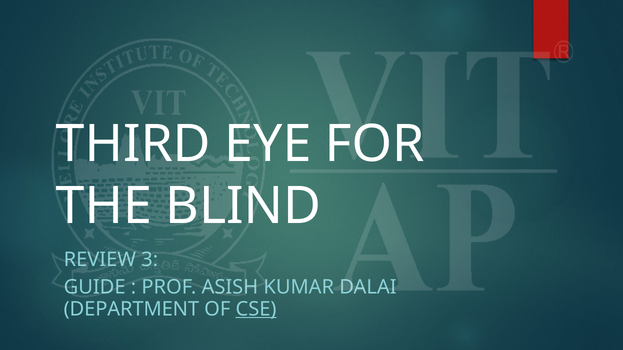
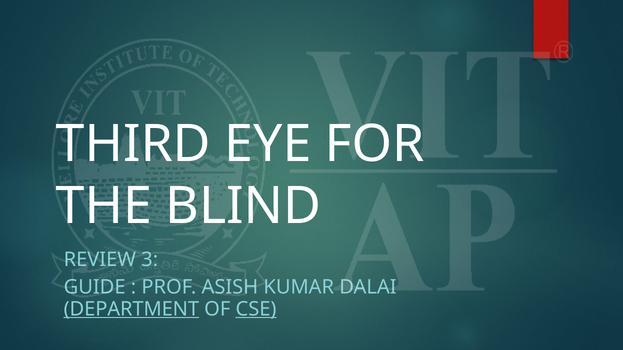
DEPARTMENT underline: none -> present (131, 309)
